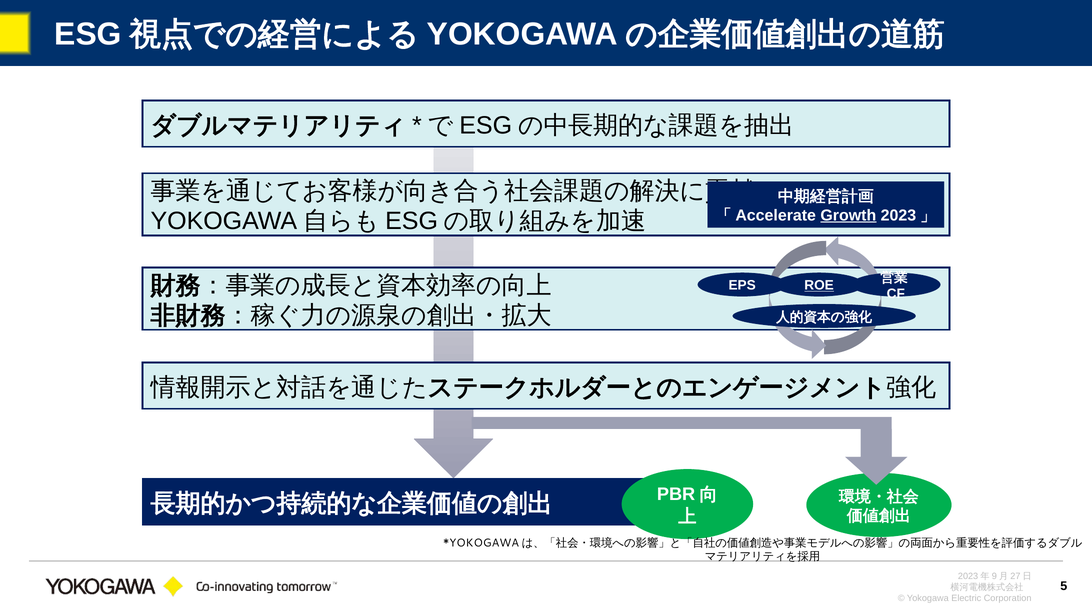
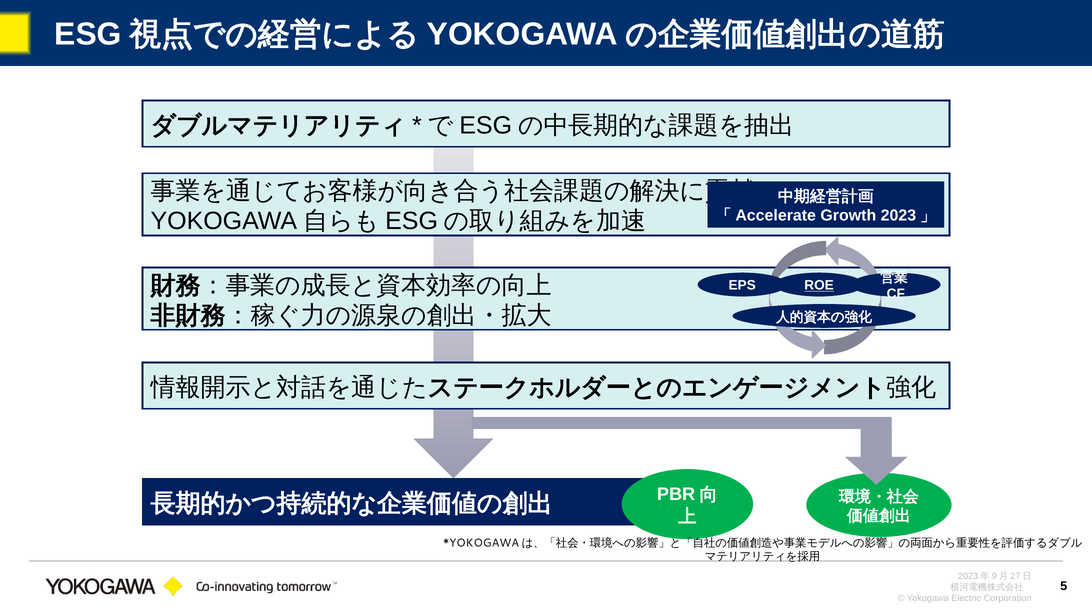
Growth underline: present -> none (848, 215)
